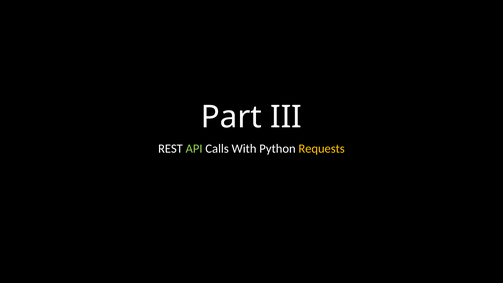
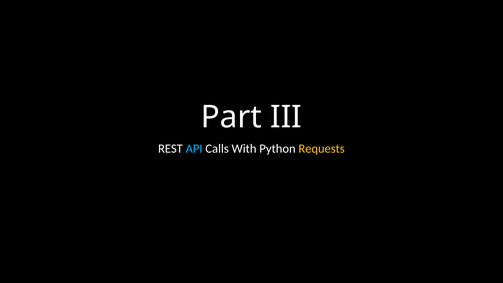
API colour: light green -> light blue (194, 149)
